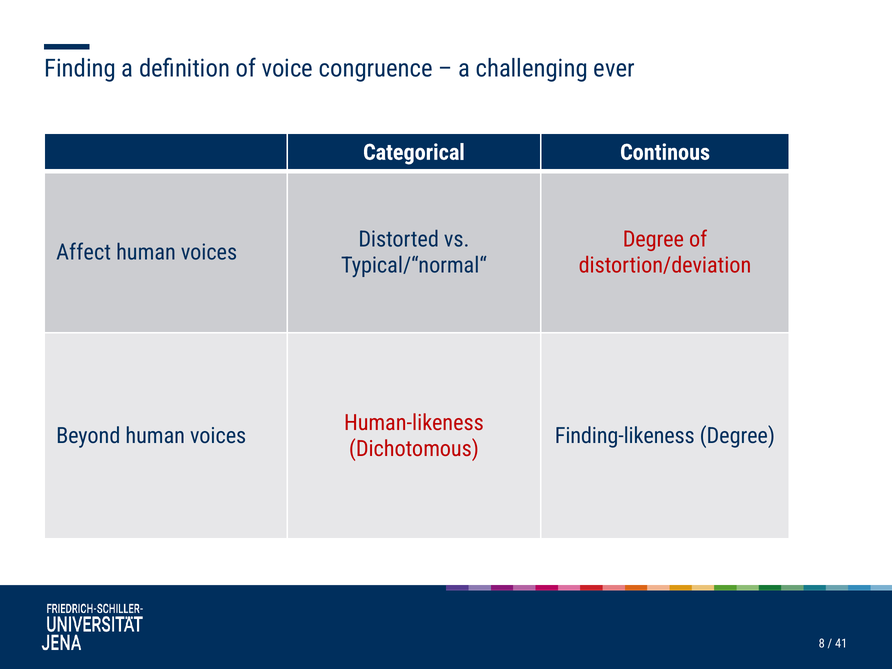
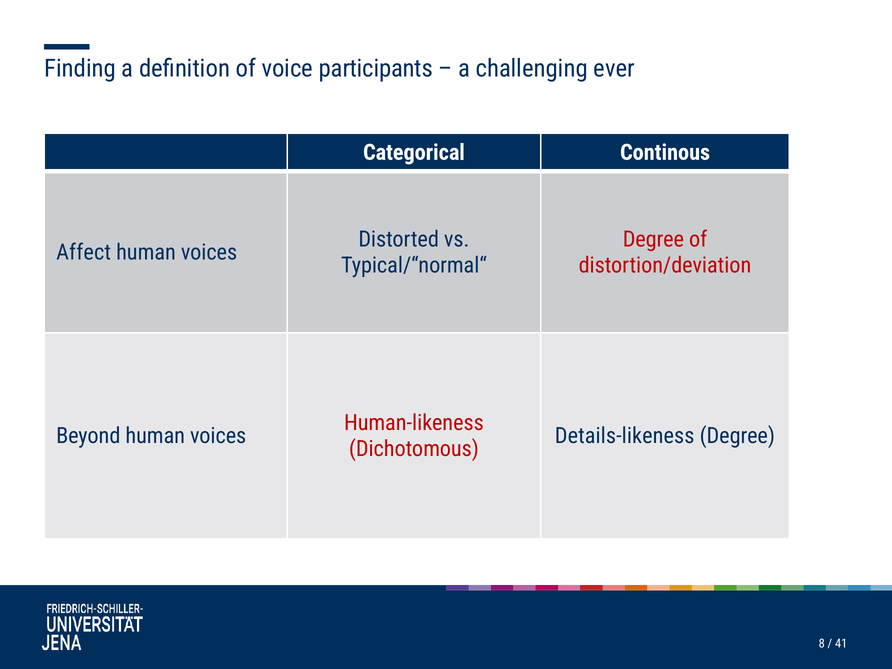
congruence: congruence -> participants (376, 68)
Finding-likeness: Finding-likeness -> Details-likeness (625, 436)
